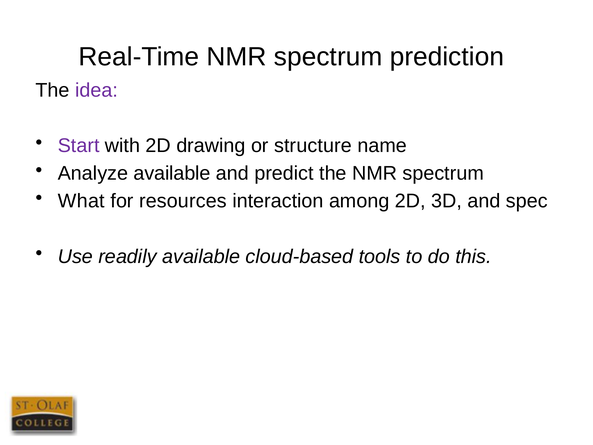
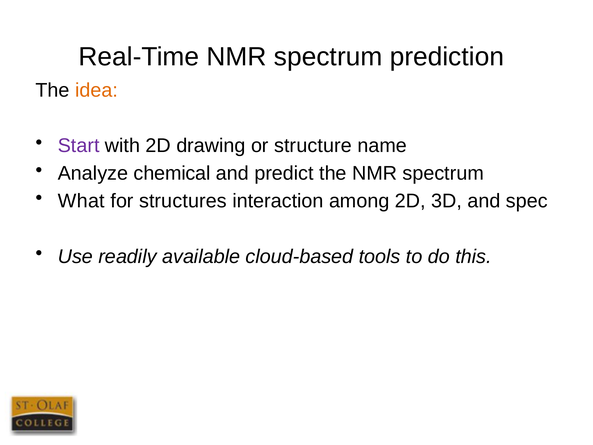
idea colour: purple -> orange (97, 90)
Analyze available: available -> chemical (172, 173)
resources: resources -> structures (183, 201)
